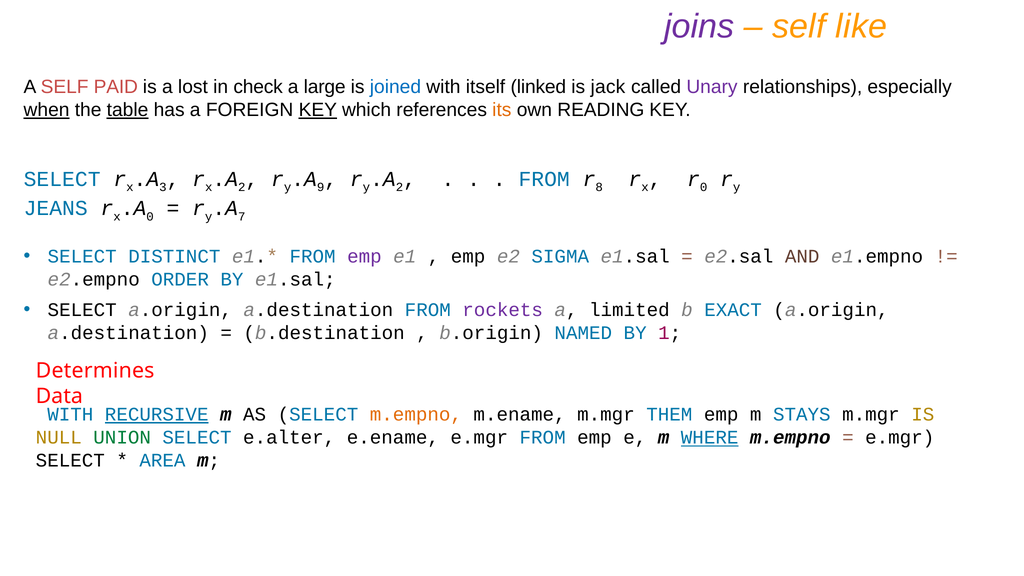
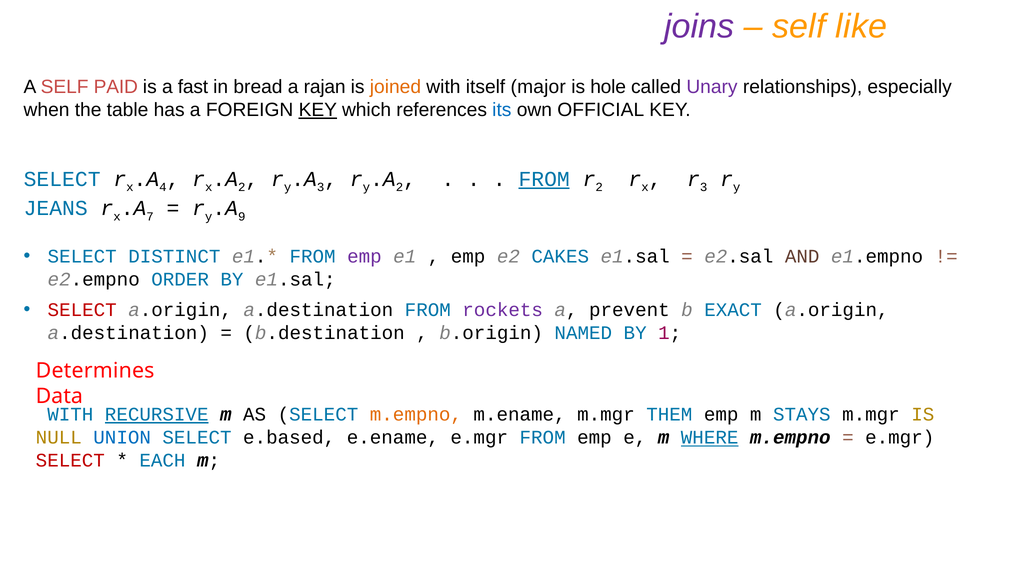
lost: lost -> fast (193, 87)
check: check -> bread (258, 87)
large: large -> rajan (325, 87)
joined colour: blue -> orange (395, 87)
linked: linked -> major (538, 87)
jack: jack -> hole (608, 87)
when underline: present -> none (47, 110)
table underline: present -> none (128, 110)
its colour: orange -> blue (502, 110)
READING: READING -> OFFICIAL (601, 110)
3: 3 -> 4 (163, 187)
9: 9 -> 3 (321, 187)
FROM underline: none -> present (544, 179)
8: 8 -> 2 (599, 187)
0: 0 -> 3 (704, 187)
0: 0 -> 7 (150, 216)
7: 7 -> 9 (242, 216)
SIGMA: SIGMA -> CAKES (560, 256)
SELECT colour: black -> red (82, 310)
limited: limited -> prevent (629, 310)
UNION colour: green -> blue (122, 438)
e.alter: e.alter -> e.based (289, 438)
SELECT colour: black -> red (70, 461)
AREA: AREA -> EACH (162, 461)
